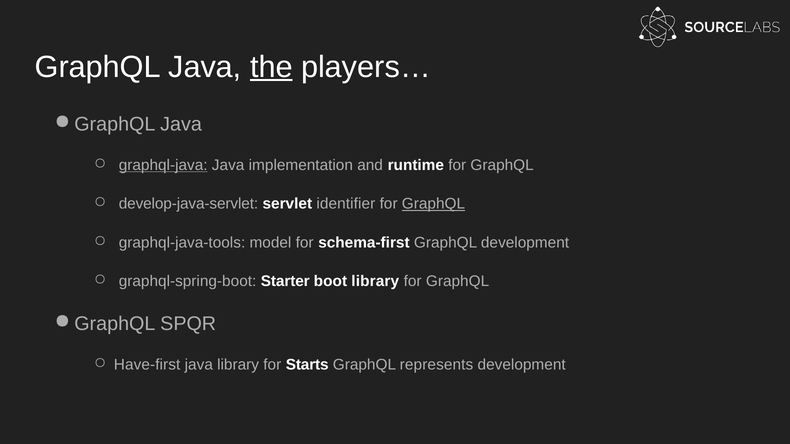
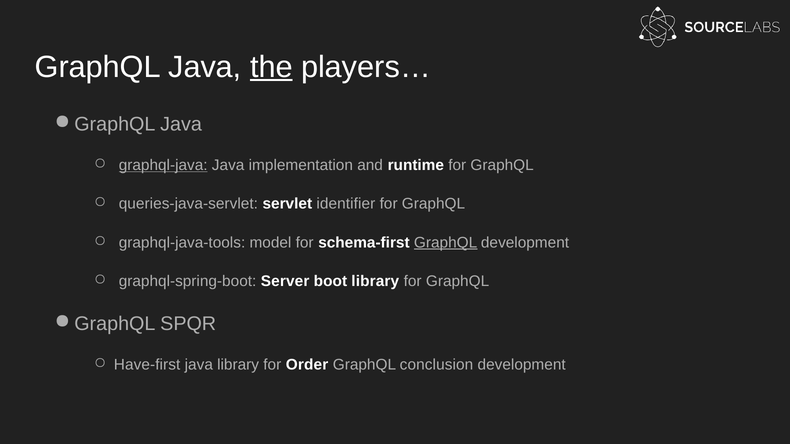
develop-java-servlet: develop-java-servlet -> queries-java-servlet (188, 204)
GraphQL underline: present -> none (433, 204)
GraphQL underline: none -> present (446, 243)
Starter: Starter -> Server (285, 281)
Starts: Starts -> Order (307, 365)
represents: represents -> conclusion (437, 365)
